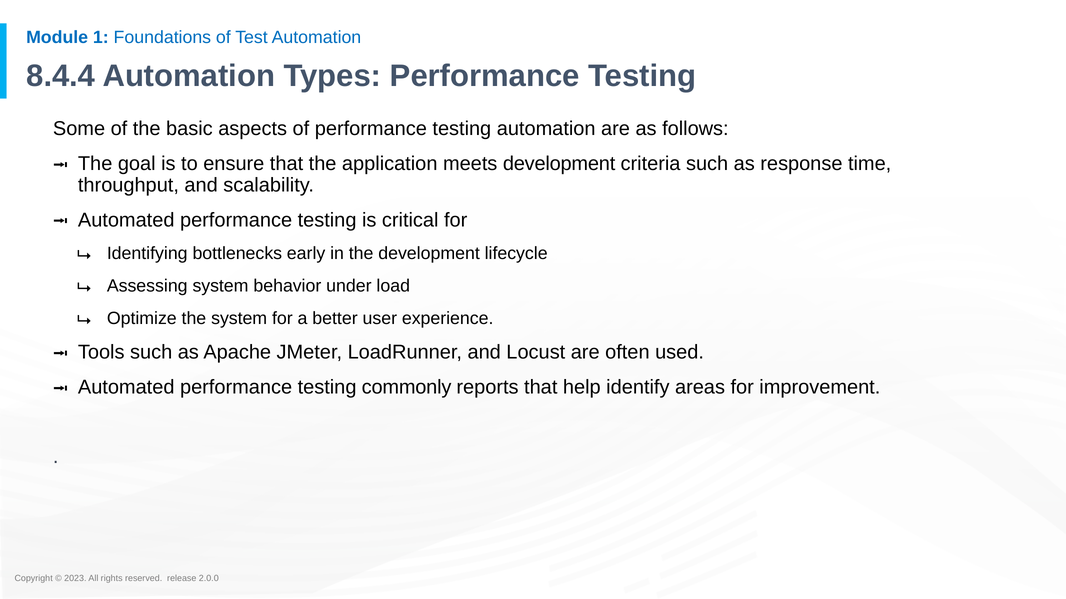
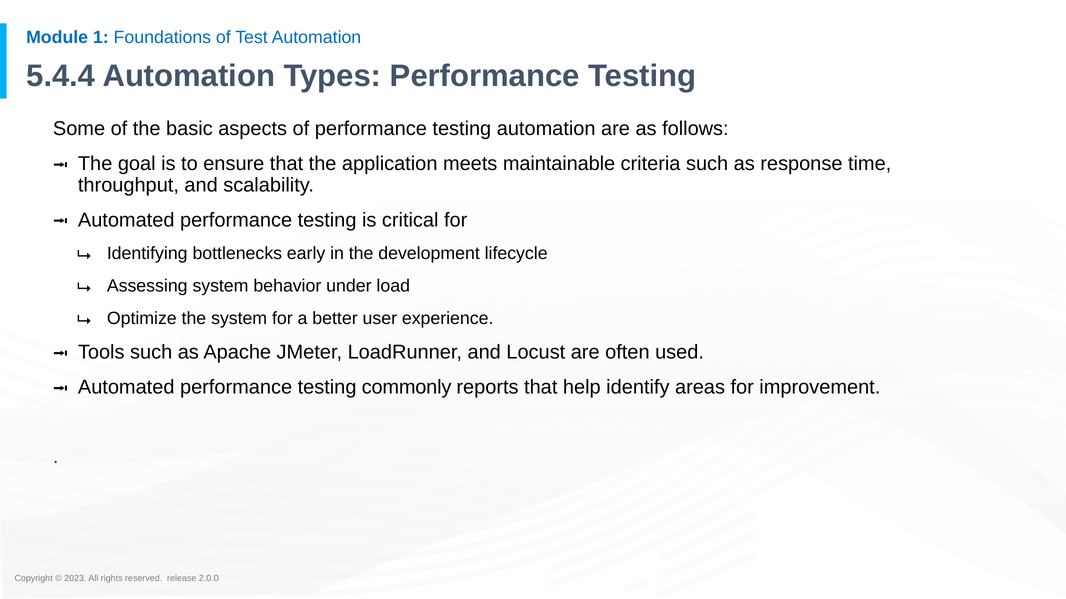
8.4.4: 8.4.4 -> 5.4.4 (61, 76)
meets development: development -> maintainable (559, 164)
